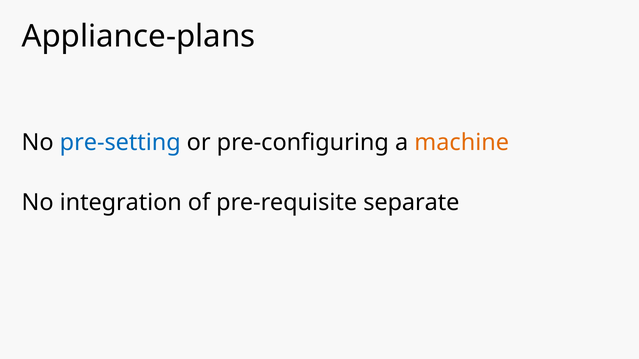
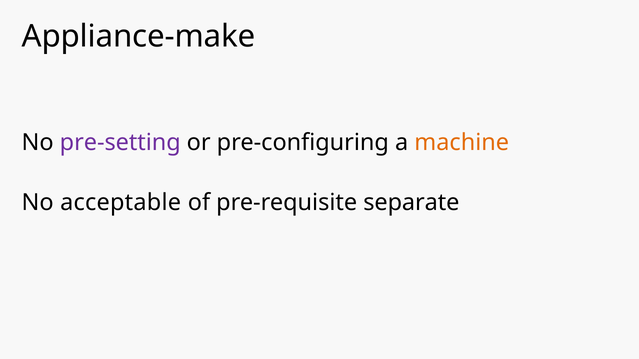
Appliance-plans: Appliance-plans -> Appliance-make (139, 37)
pre-setting colour: blue -> purple (120, 142)
integration: integration -> acceptable (121, 203)
